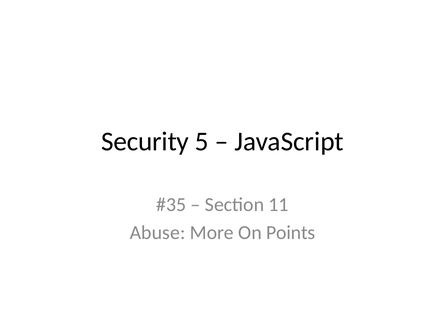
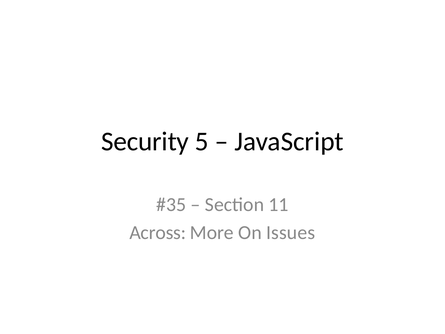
Abuse: Abuse -> Across (158, 232)
Points: Points -> Issues (291, 232)
